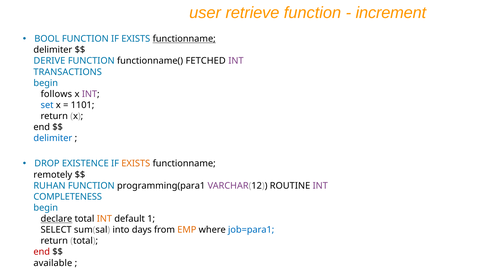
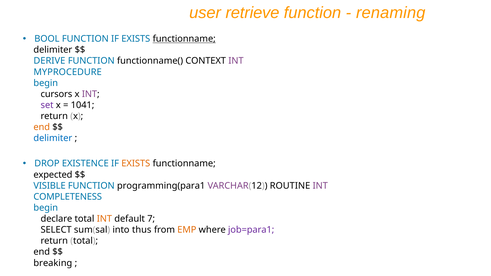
increment: increment -> renaming (391, 13)
FETCHED: FETCHED -> CONTEXT (206, 61)
TRANSACTIONS: TRANSACTIONS -> MYPROCEDURE (68, 72)
follows: follows -> cursors (56, 94)
set colour: blue -> purple (47, 105)
1101: 1101 -> 1041 (83, 105)
end colour: black -> orange (42, 127)
remotely: remotely -> expected (53, 175)
RUHAN: RUHAN -> VISIBLE (50, 186)
declare underline: present -> none (56, 219)
1: 1 -> 7 (151, 219)
days: days -> thus (142, 230)
job=para1 colour: blue -> purple (251, 230)
end colour: red -> black (42, 252)
available: available -> breaking (53, 263)
